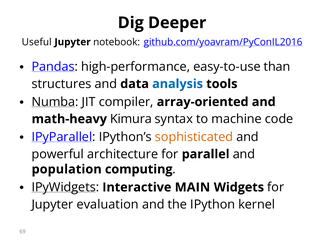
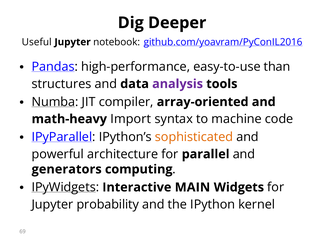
analysis colour: blue -> purple (178, 84)
Kimura: Kimura -> Import (131, 119)
population: population -> generators (67, 169)
evaluation: evaluation -> probability (108, 204)
